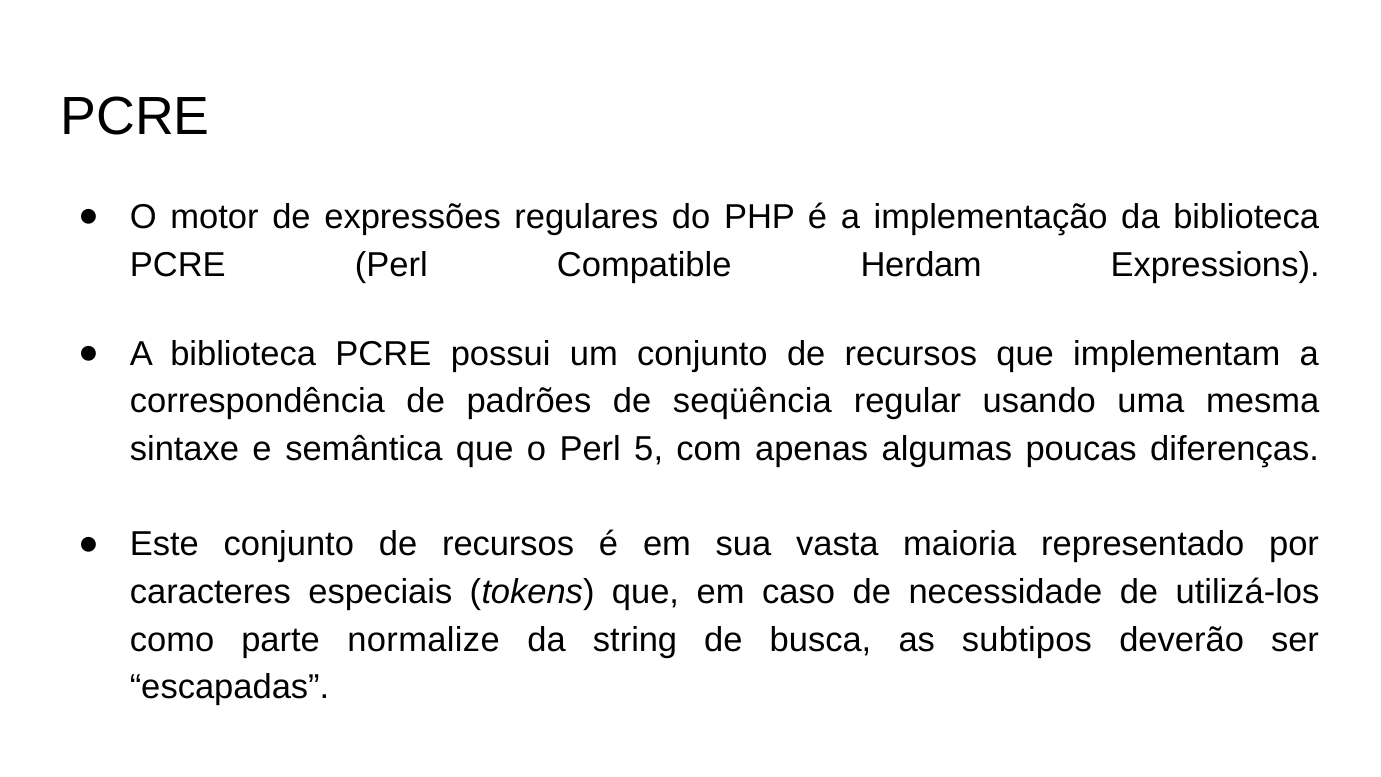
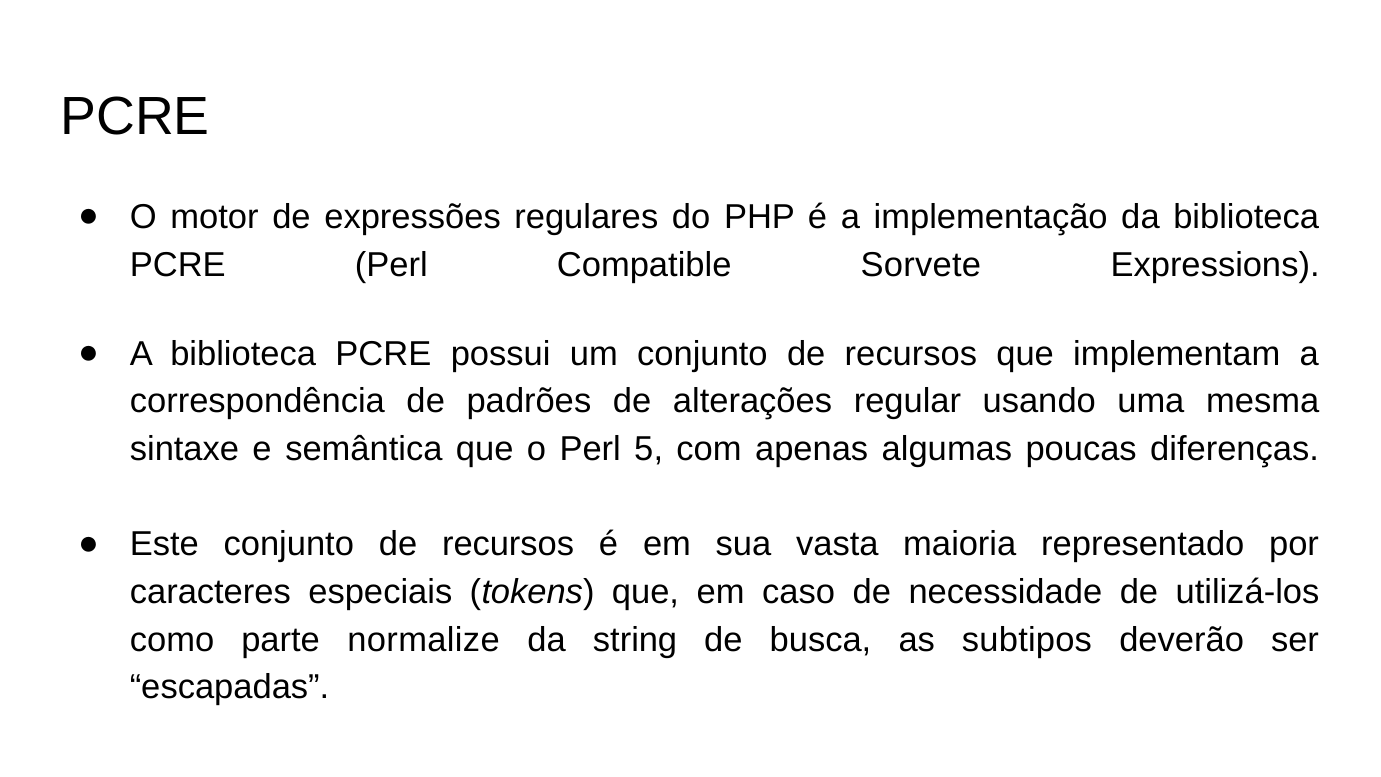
Herdam: Herdam -> Sorvete (921, 265)
seqüência: seqüência -> alterações (753, 401)
